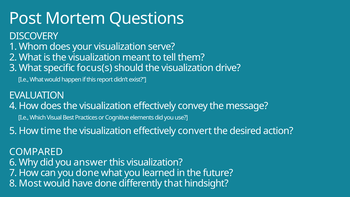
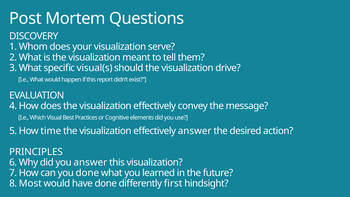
focus(s: focus(s -> visual(s (95, 68)
effectively convert: convert -> answer (195, 131)
COMPARED: COMPARED -> PRINCIPLES (36, 152)
that: that -> first (173, 183)
